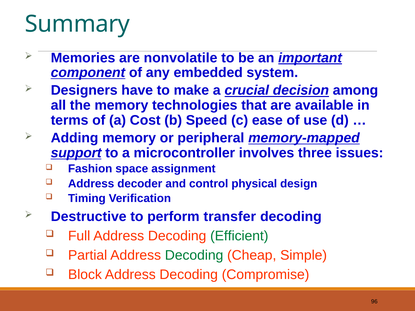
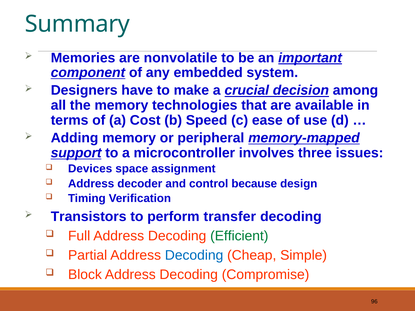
Fashion: Fashion -> Devices (90, 169)
physical: physical -> because (254, 184)
Destructive: Destructive -> Transistors (89, 217)
Decoding colour: green -> blue (194, 256)
